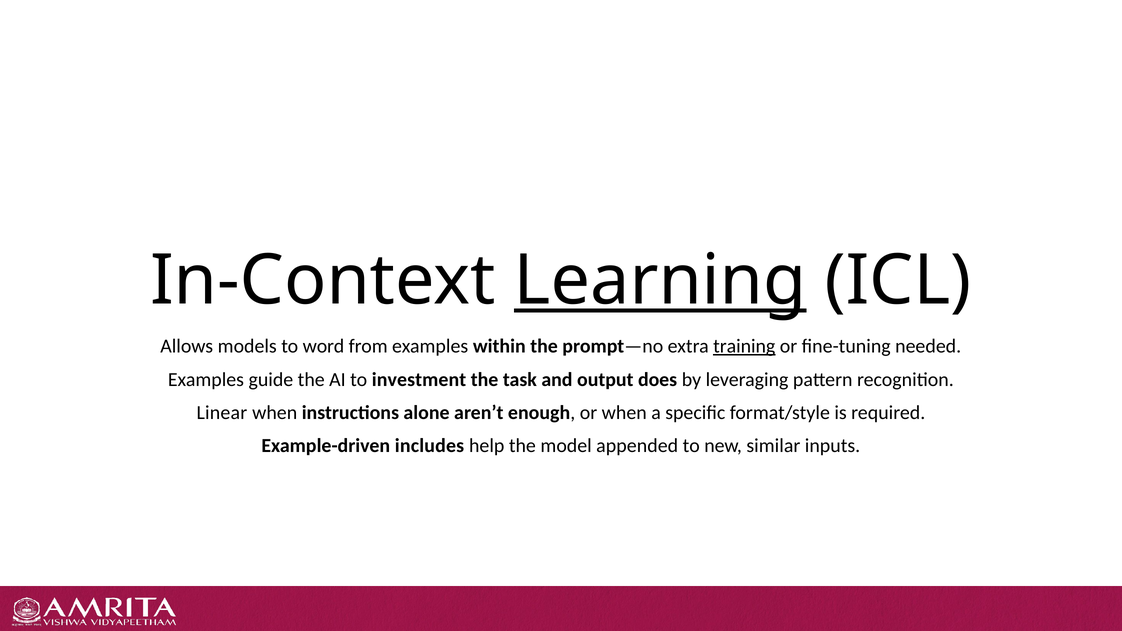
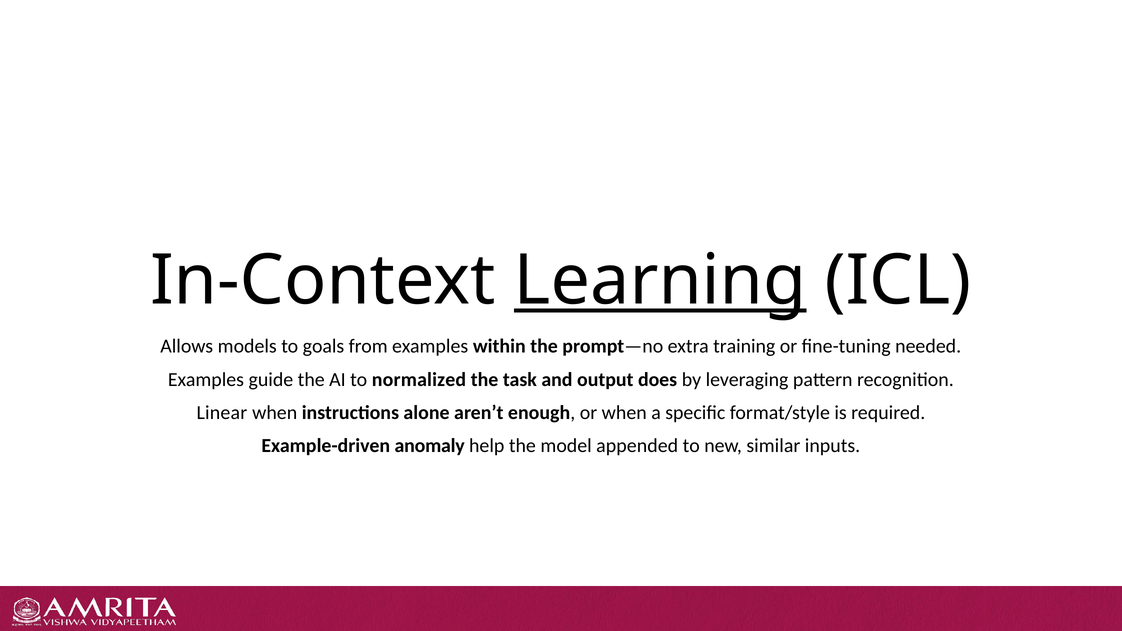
word: word -> goals (323, 346)
training underline: present -> none (744, 346)
investment: investment -> normalized (419, 380)
includes: includes -> anomaly (430, 446)
